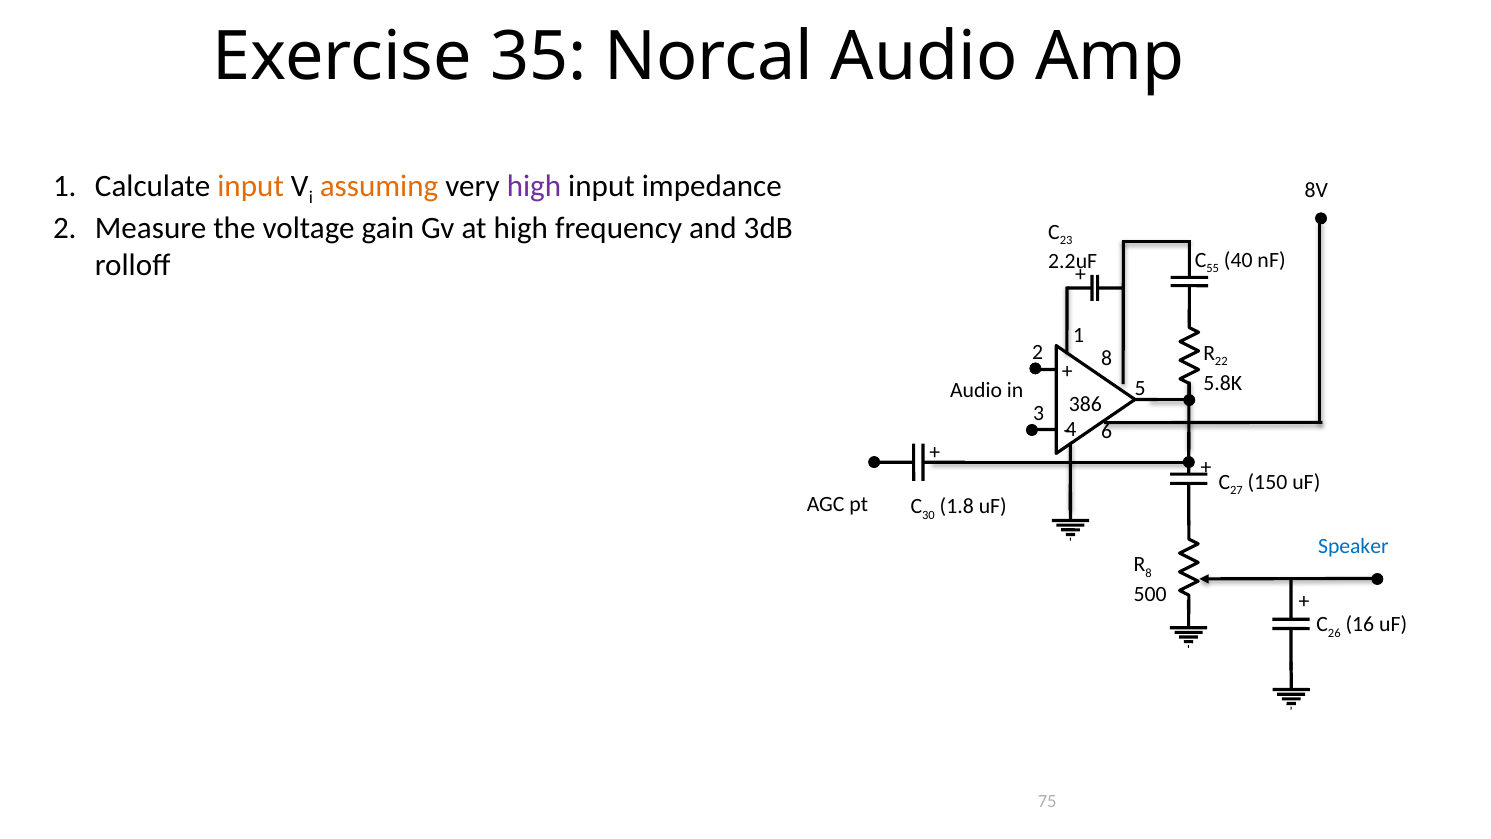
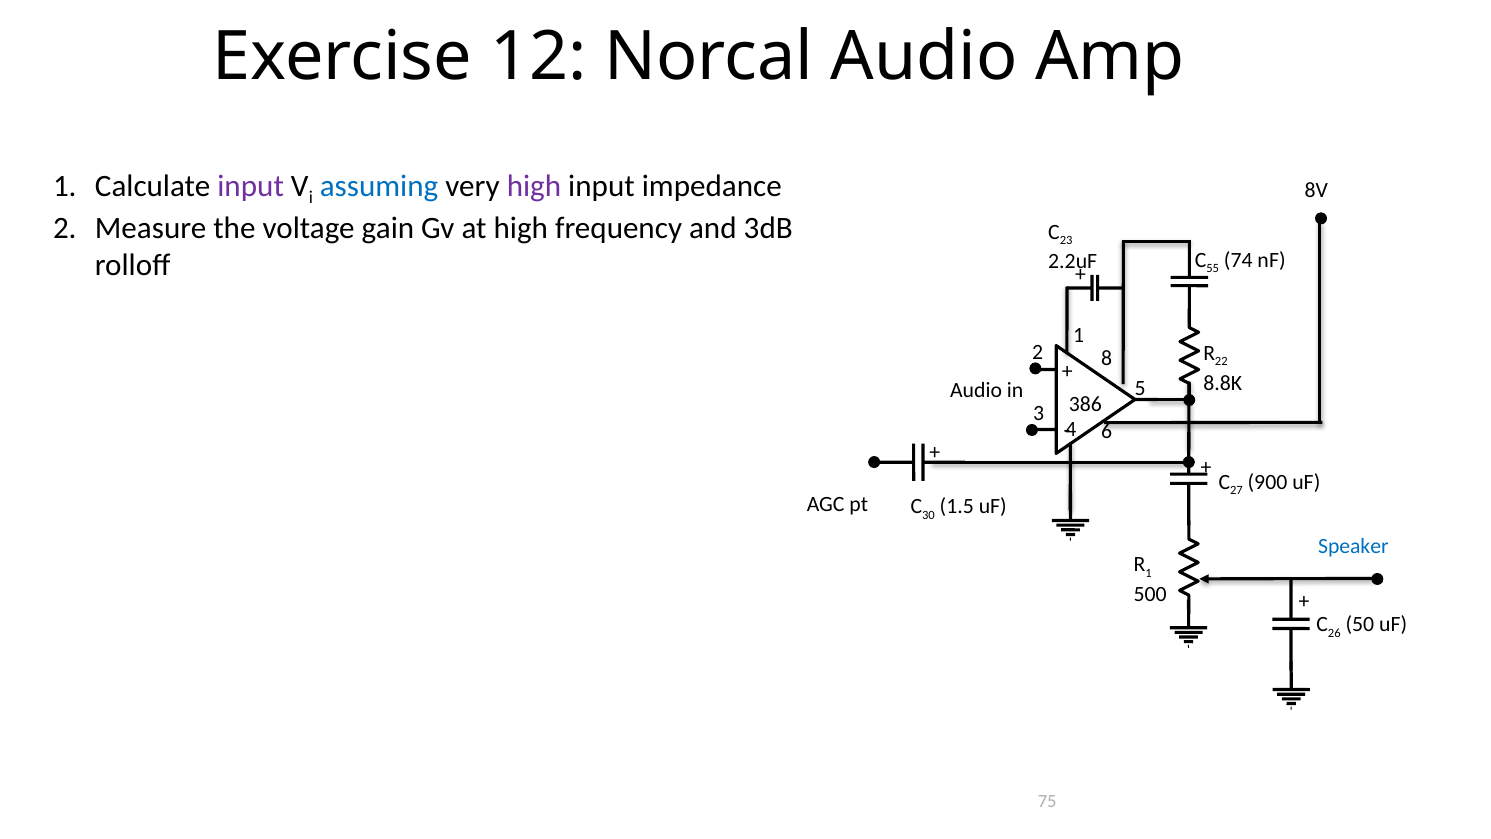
35: 35 -> 12 (538, 57)
input colour: orange -> purple (251, 186)
assuming colour: orange -> blue (379, 186)
40: 40 -> 74 (1238, 260)
5.8K: 5.8K -> 8.8K (1223, 383)
150: 150 -> 900 (1267, 482)
1.8: 1.8 -> 1.5 (957, 506)
8: 8 -> 1 (1148, 573)
16: 16 -> 50 (1360, 624)
